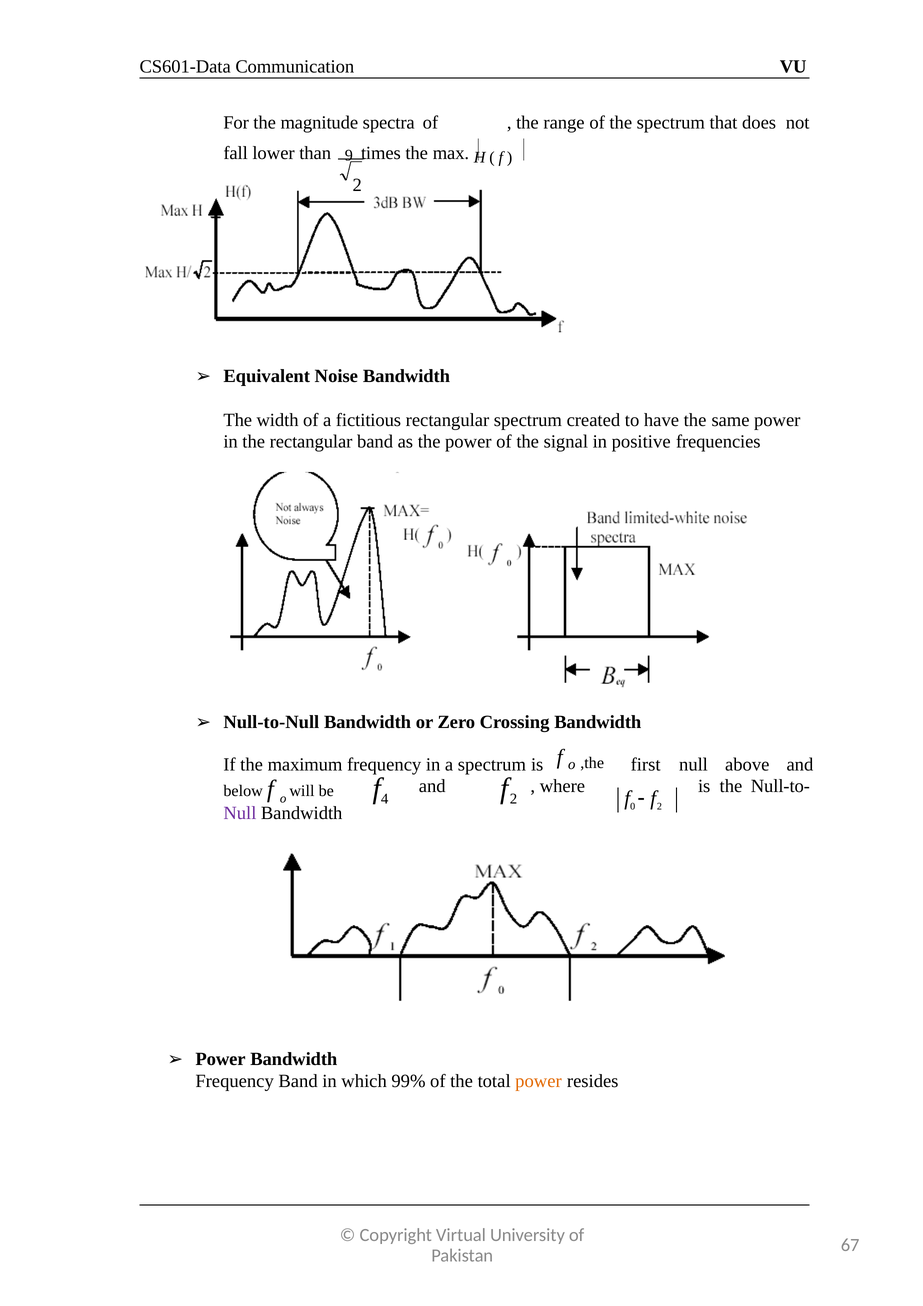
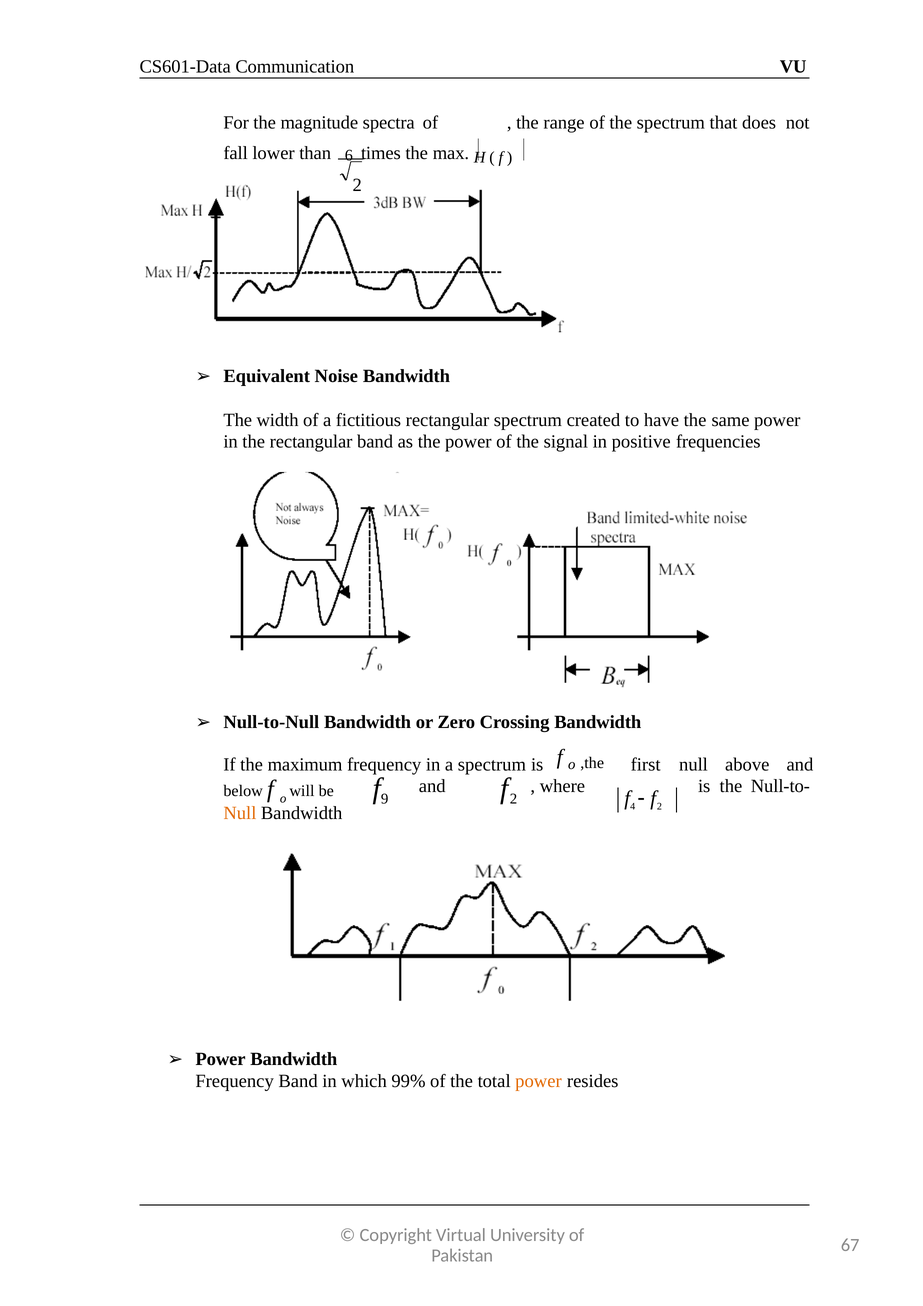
9: 9 -> 6 (349, 155)
4: 4 -> 9 (385, 799)
0: 0 -> 4 (633, 806)
Null colour: purple -> orange (240, 813)
